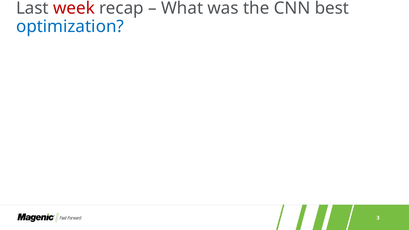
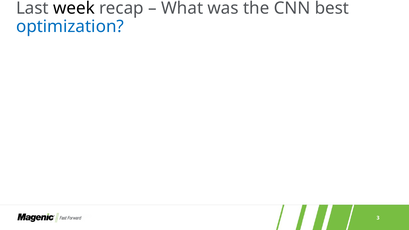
week colour: red -> black (74, 8)
